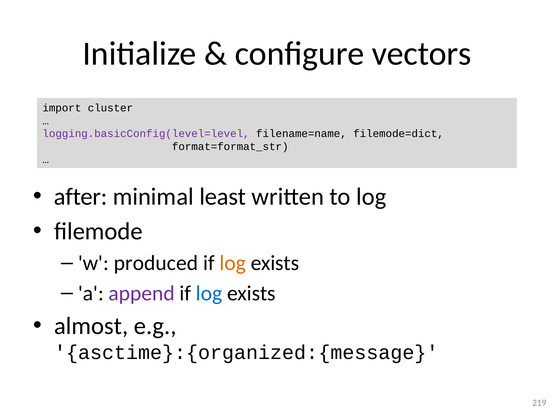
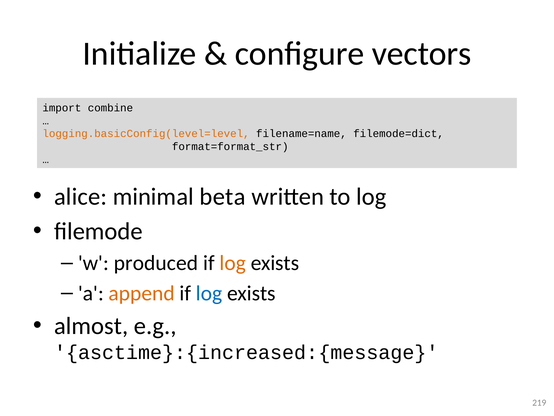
cluster: cluster -> combine (110, 108)
logging.basicConfig(level=level colour: purple -> orange (146, 134)
after: after -> alice (81, 197)
least: least -> beta (223, 197)
append colour: purple -> orange (142, 293)
asctime}:{organized:{message: asctime}:{organized:{message -> asctime}:{increased:{message (246, 352)
